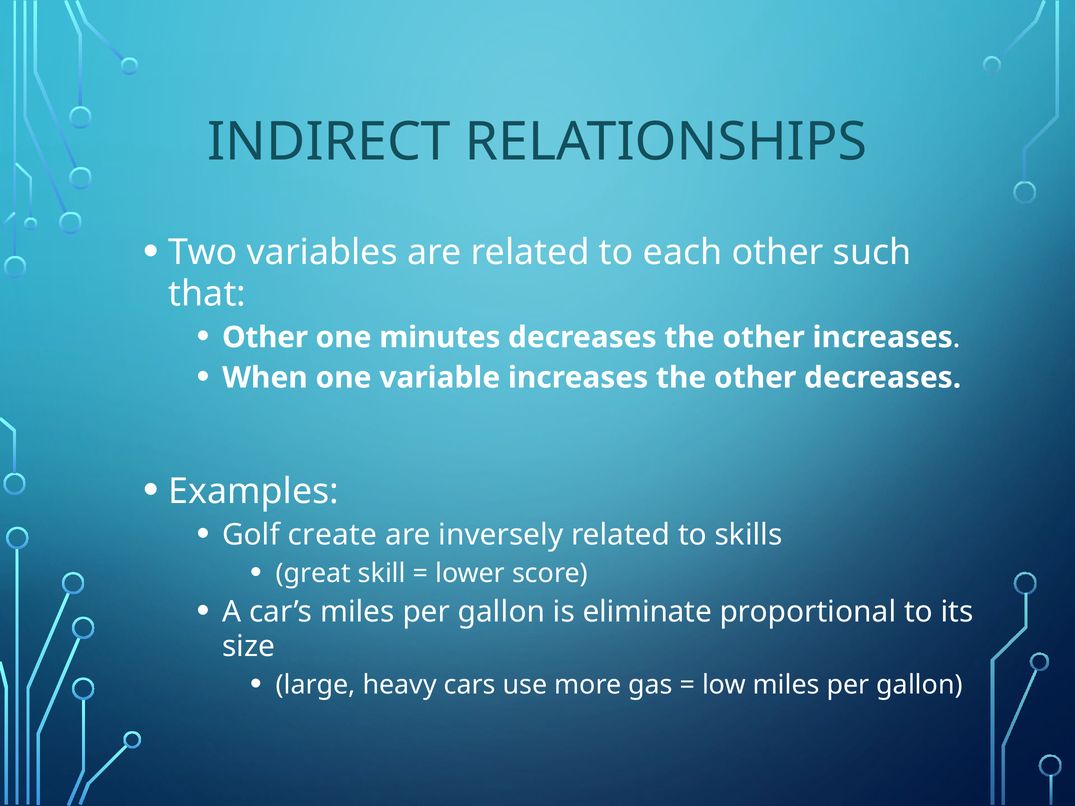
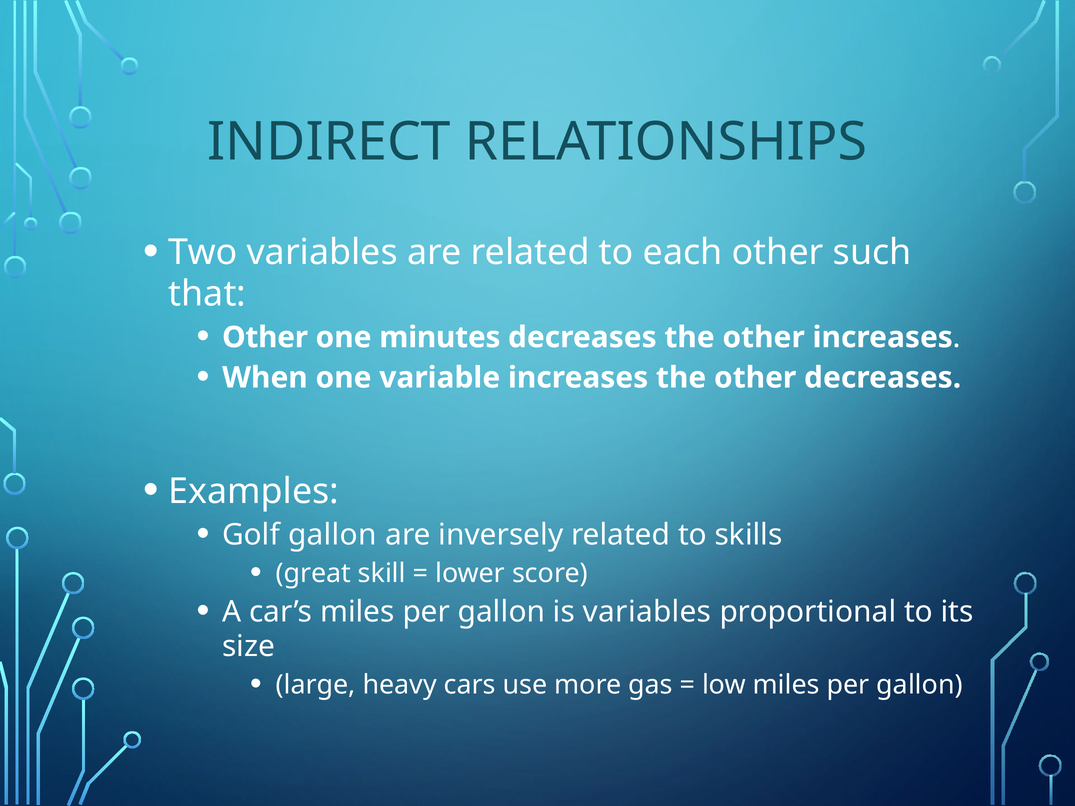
Golf create: create -> gallon (332, 535)
is eliminate: eliminate -> variables (647, 612)
